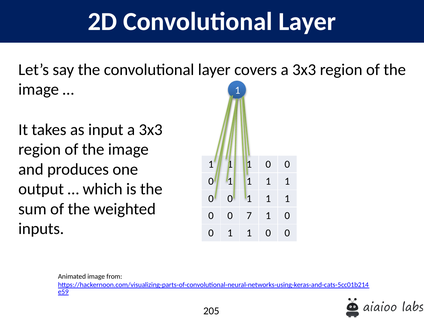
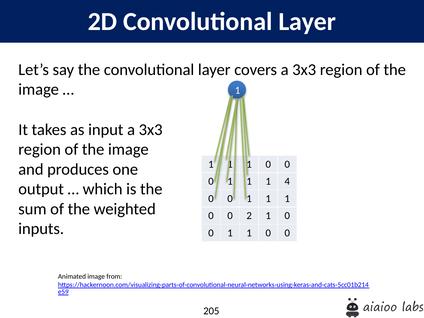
1: 1 -> 4 (287, 181)
7: 7 -> 2 (249, 216)
